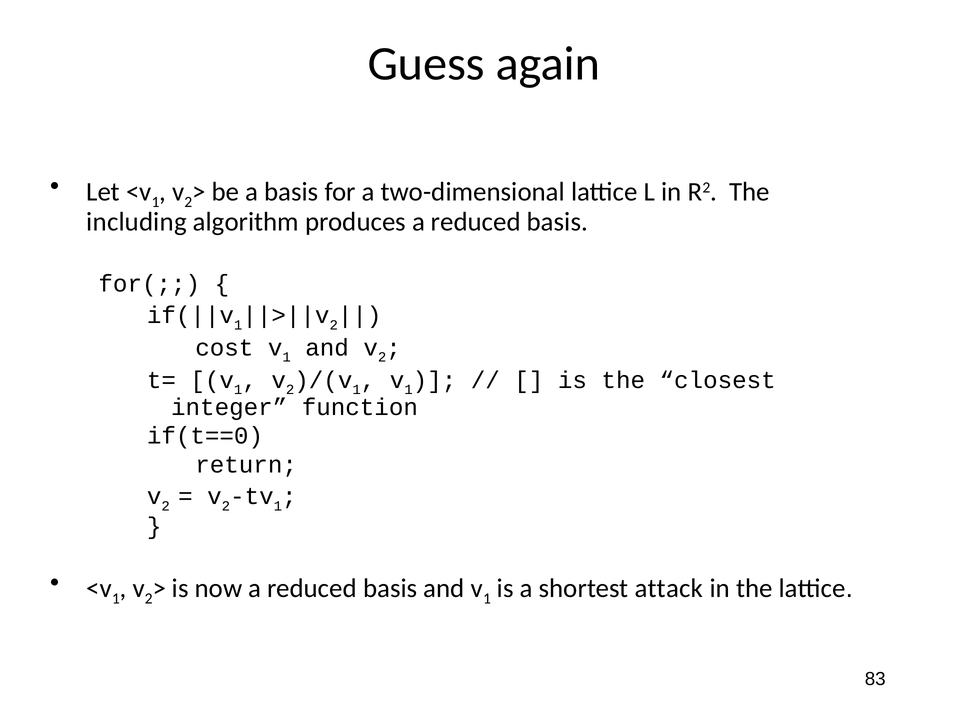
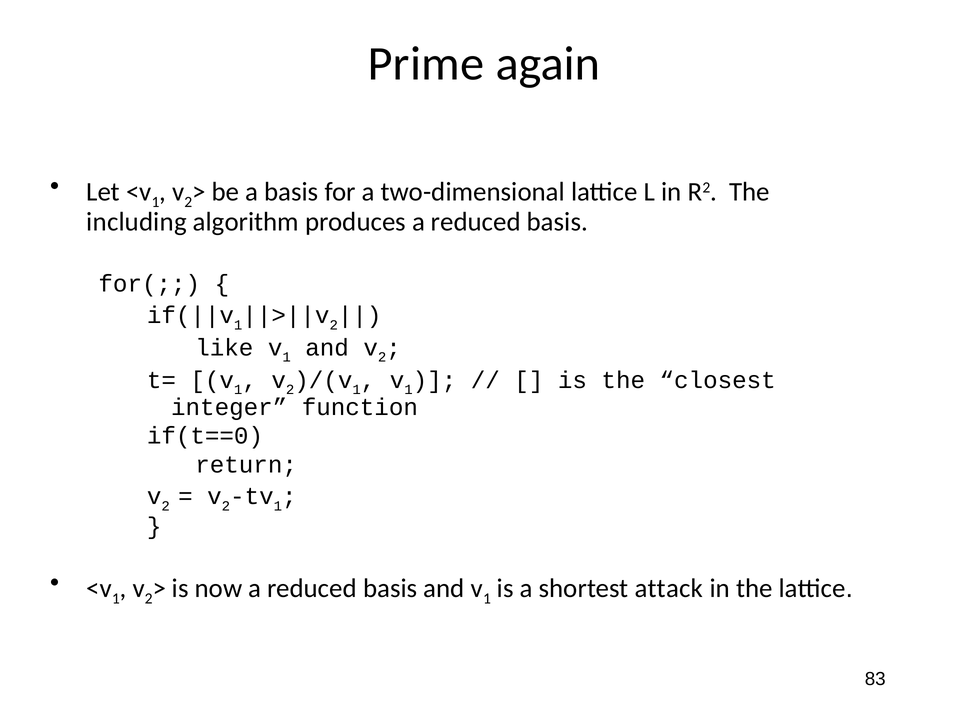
Guess: Guess -> Prime (426, 64)
cost: cost -> like (224, 348)
